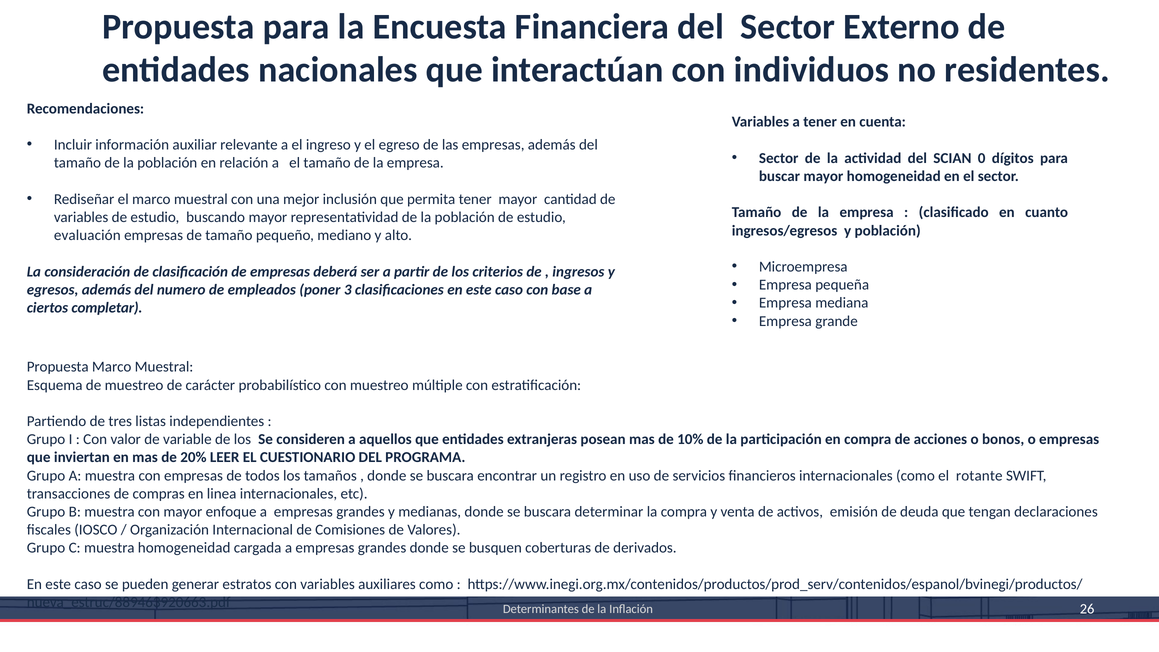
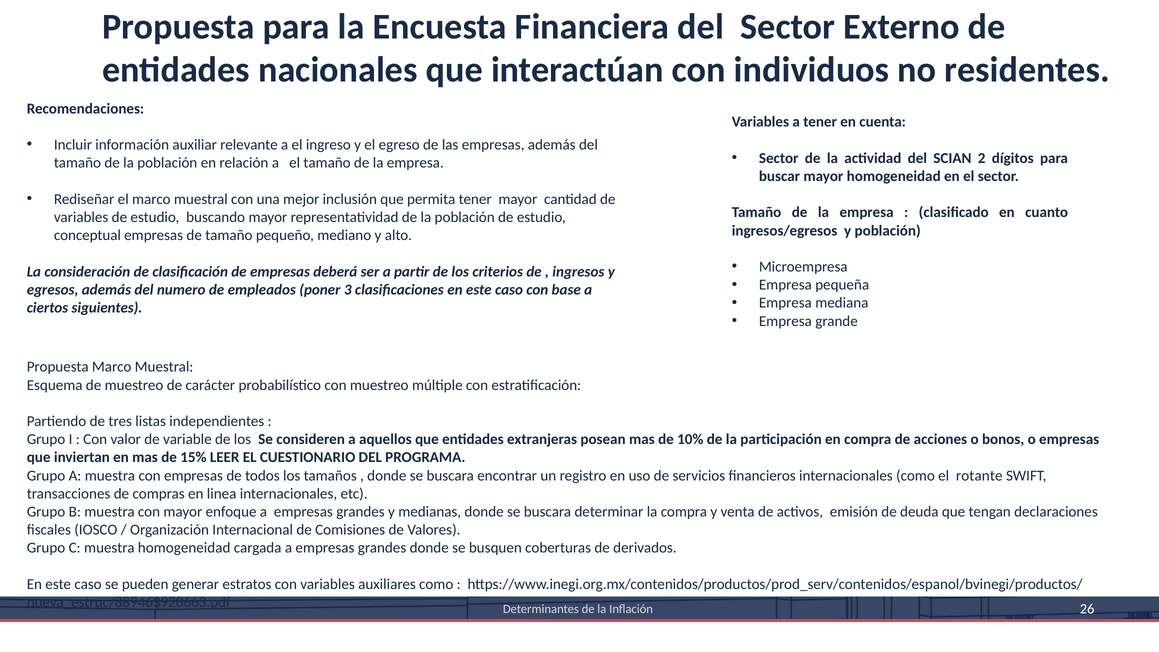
0: 0 -> 2 (982, 158)
evaluación: evaluación -> conceptual (87, 235)
completar: completar -> siguientes (107, 308)
20%: 20% -> 15% (193, 457)
